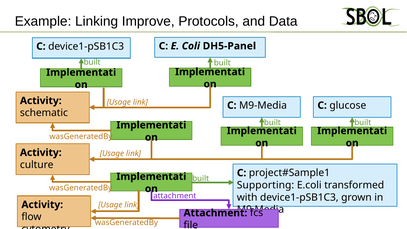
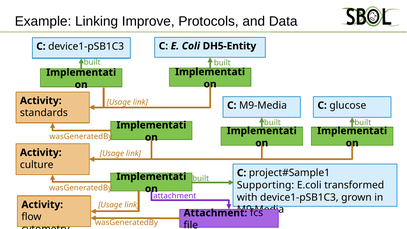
DH5-Panel: DH5-Panel -> DH5-Entity (229, 46)
schematic: schematic -> standards (44, 113)
